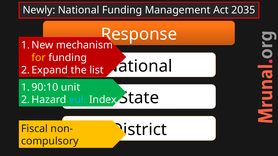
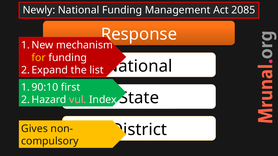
2035: 2035 -> 2085 (243, 10)
unit: unit -> first (71, 87)
vul colour: light blue -> pink (78, 100)
Fiscal: Fiscal -> Gives (34, 129)
